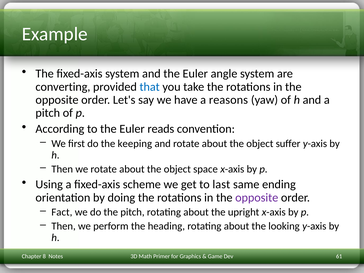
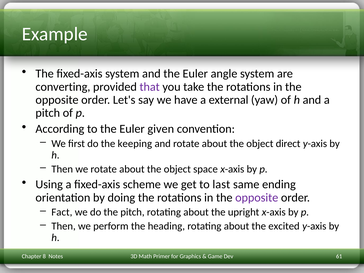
that colour: blue -> purple (150, 87)
reasons: reasons -> external (229, 100)
reads: reads -> given (161, 129)
suffer: suffer -> direct (288, 144)
looking: looking -> excited (284, 226)
